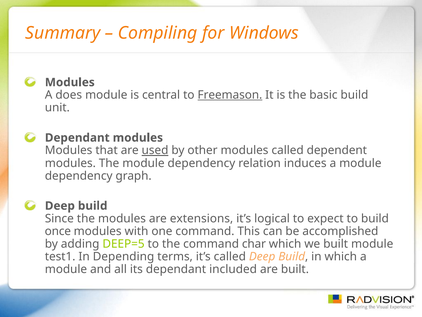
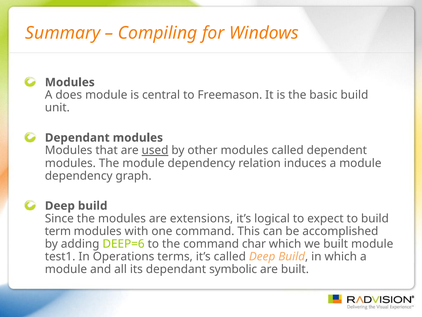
Freemason underline: present -> none (230, 95)
once: once -> term (58, 231)
DEEP=5: DEEP=5 -> DEEP=6 (124, 244)
Depending: Depending -> Operations (124, 256)
included: included -> symbolic (233, 269)
